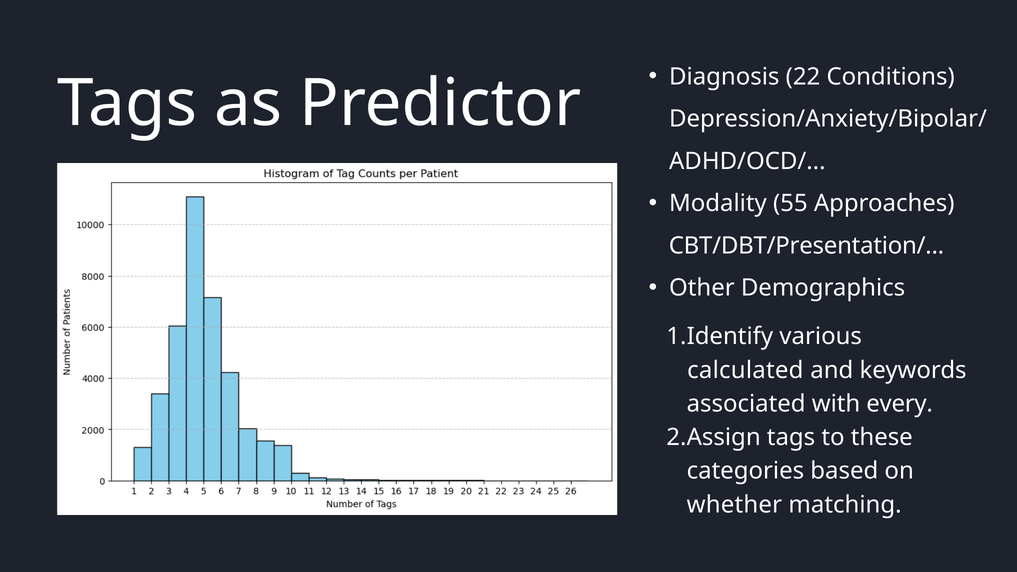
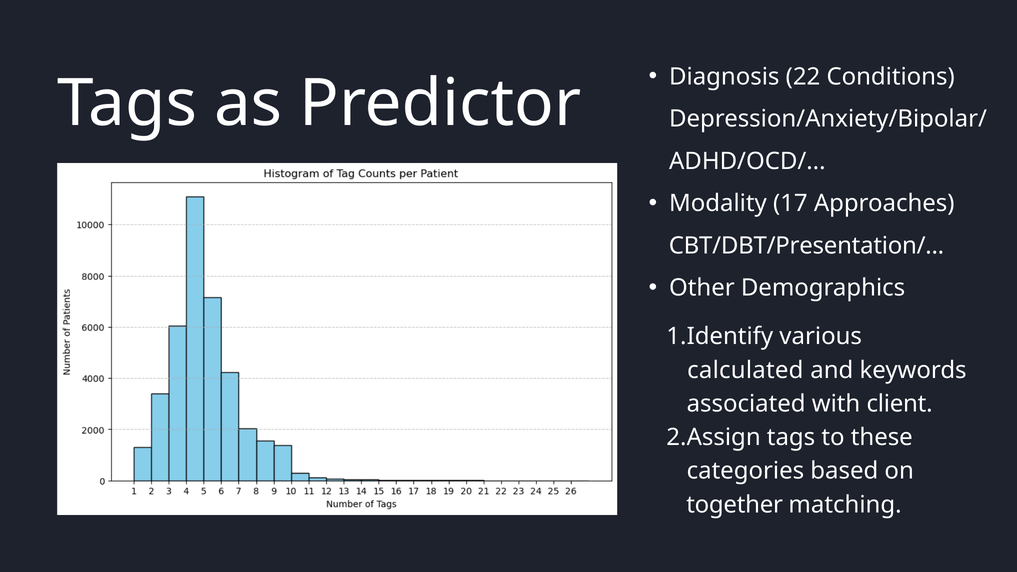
55: 55 -> 17 (790, 203)
every: every -> client (900, 404)
whether: whether -> together (735, 505)
